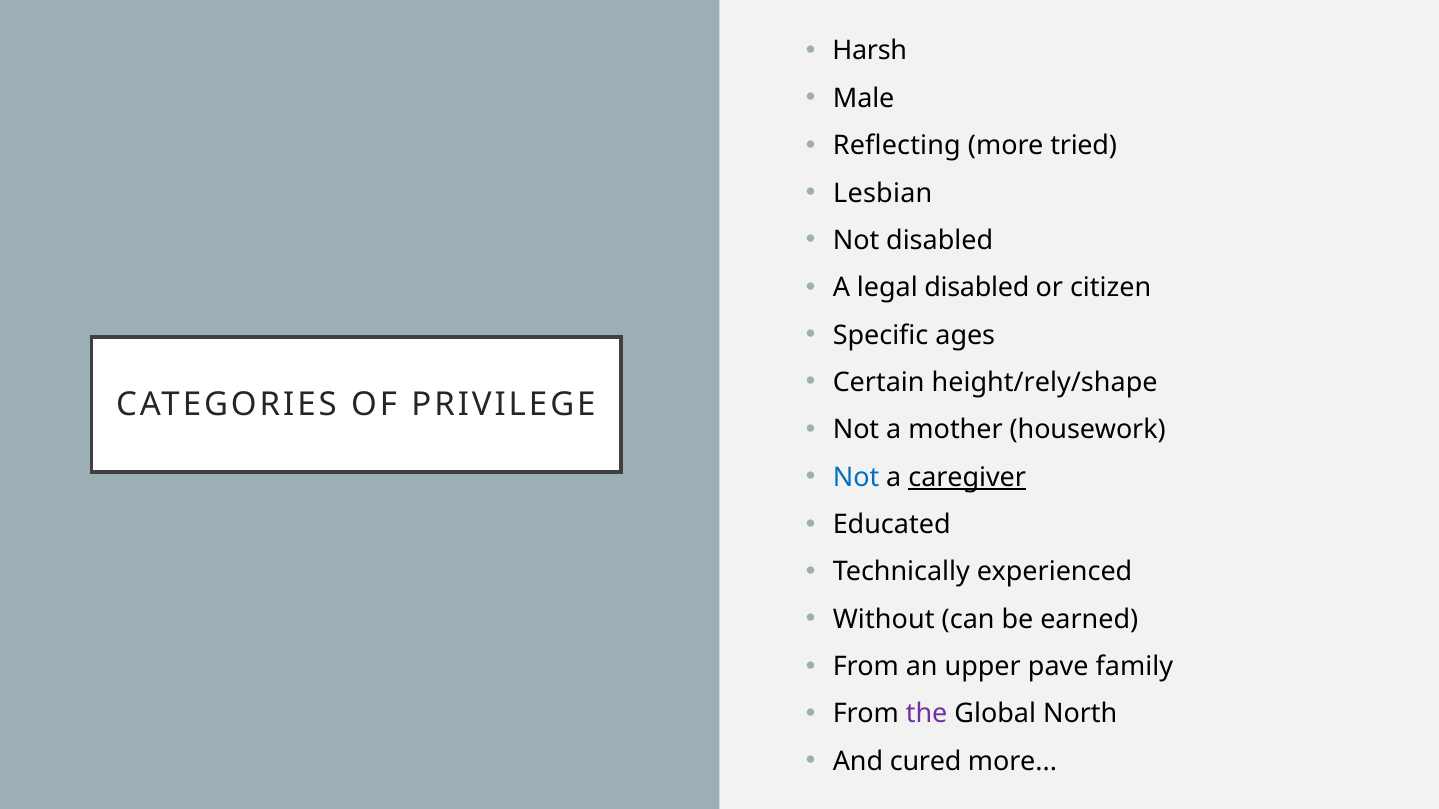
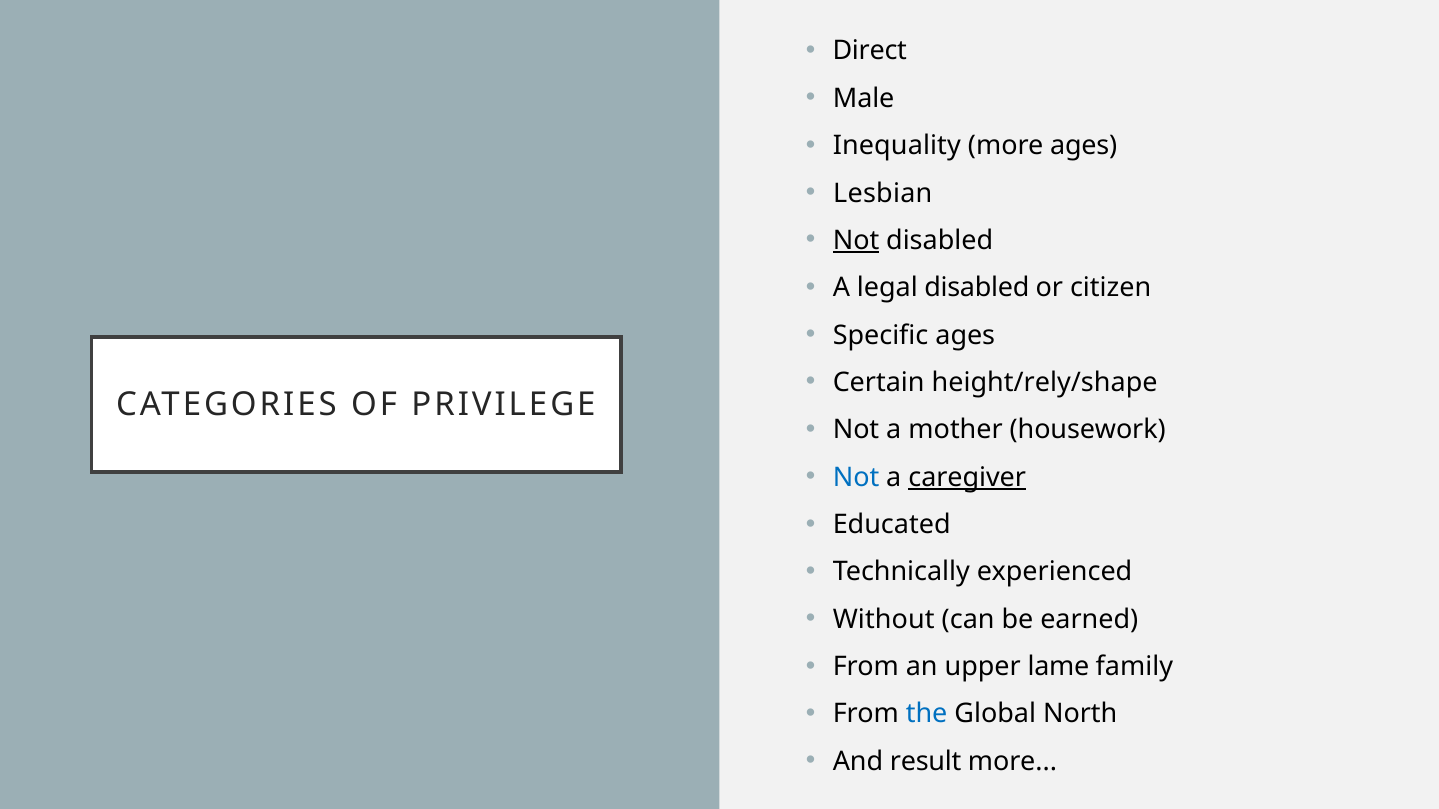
Harsh: Harsh -> Direct (870, 51)
Reflecting: Reflecting -> Inequality (897, 146)
more tried: tried -> ages (1084, 146)
Not underline: none -> present (856, 241)
pave: pave -> lame (1058, 667)
the colour: purple -> blue (927, 714)
cured: cured -> result (926, 762)
